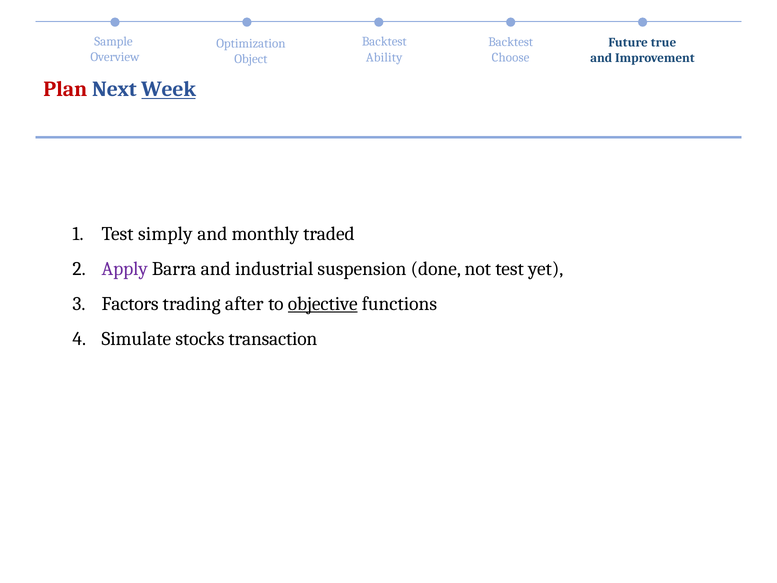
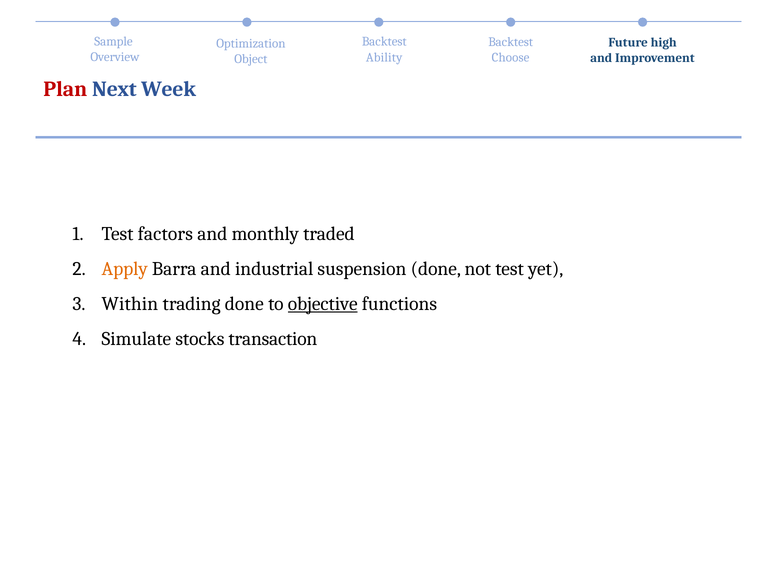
true: true -> high (664, 42)
Week underline: present -> none (169, 89)
simply: simply -> factors (165, 234)
Apply colour: purple -> orange (125, 269)
Factors: Factors -> Within (130, 304)
trading after: after -> done (244, 304)
